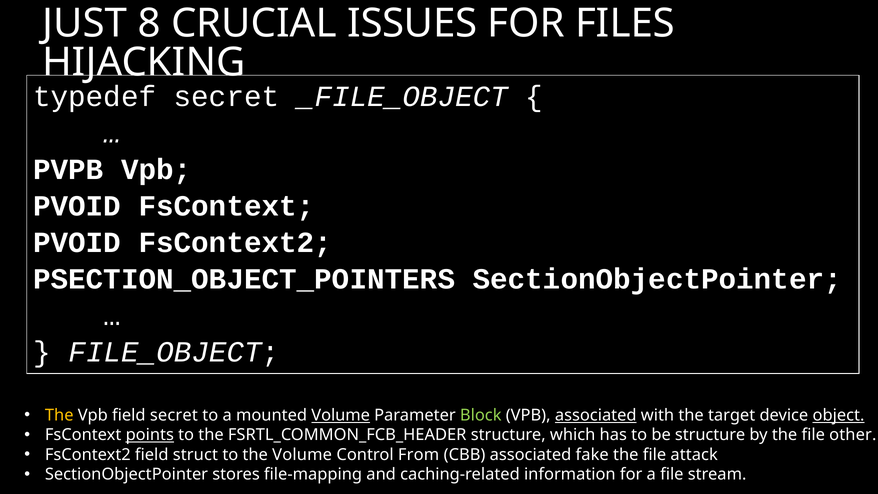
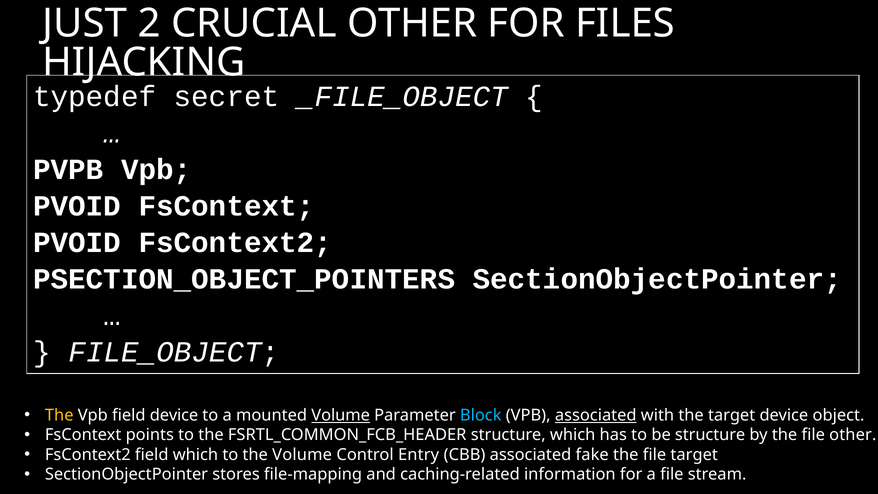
8: 8 -> 2 (149, 23)
CRUCIAL ISSUES: ISSUES -> OTHER (412, 23)
field secret: secret -> device (174, 415)
Block colour: light green -> light blue (481, 415)
object underline: present -> none (839, 415)
points underline: present -> none (150, 435)
field struct: struct -> which (195, 455)
From: From -> Entry (419, 455)
file attack: attack -> target (694, 455)
